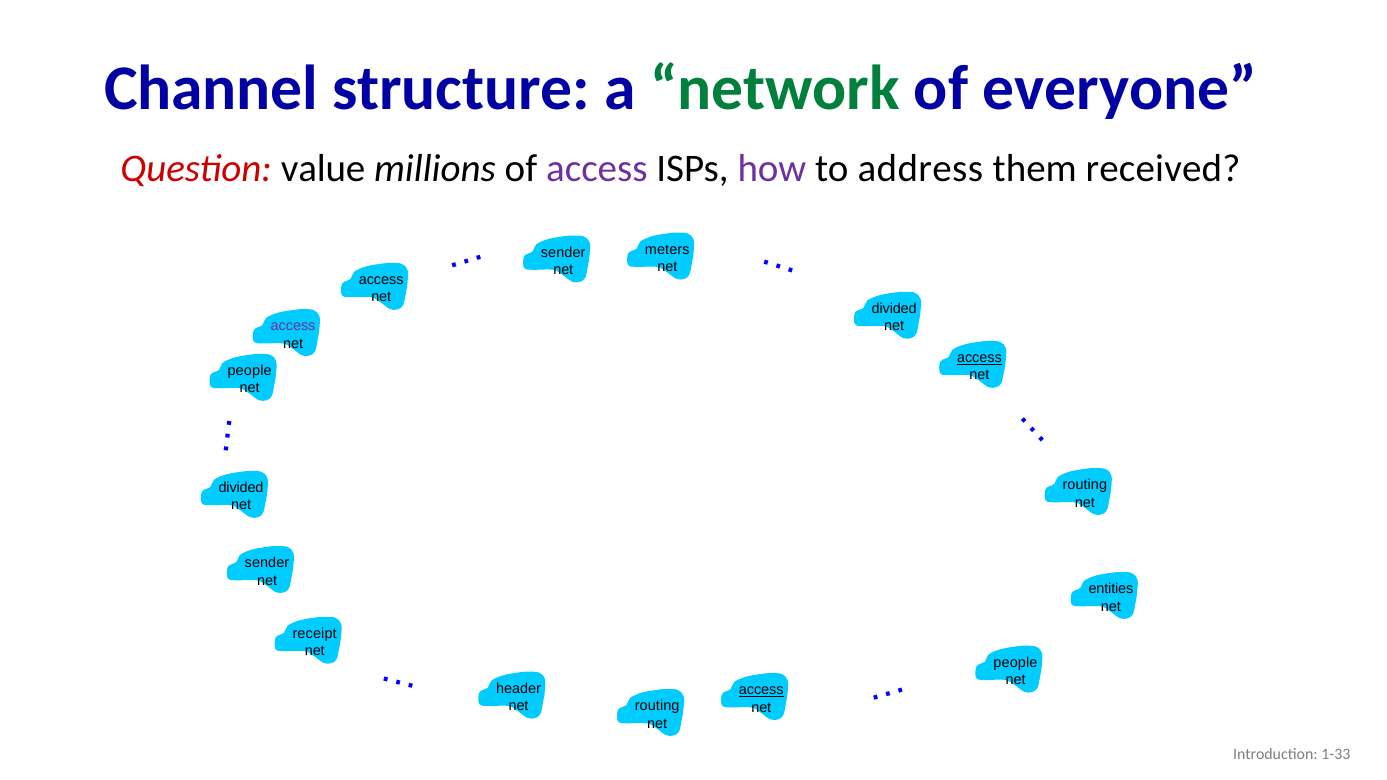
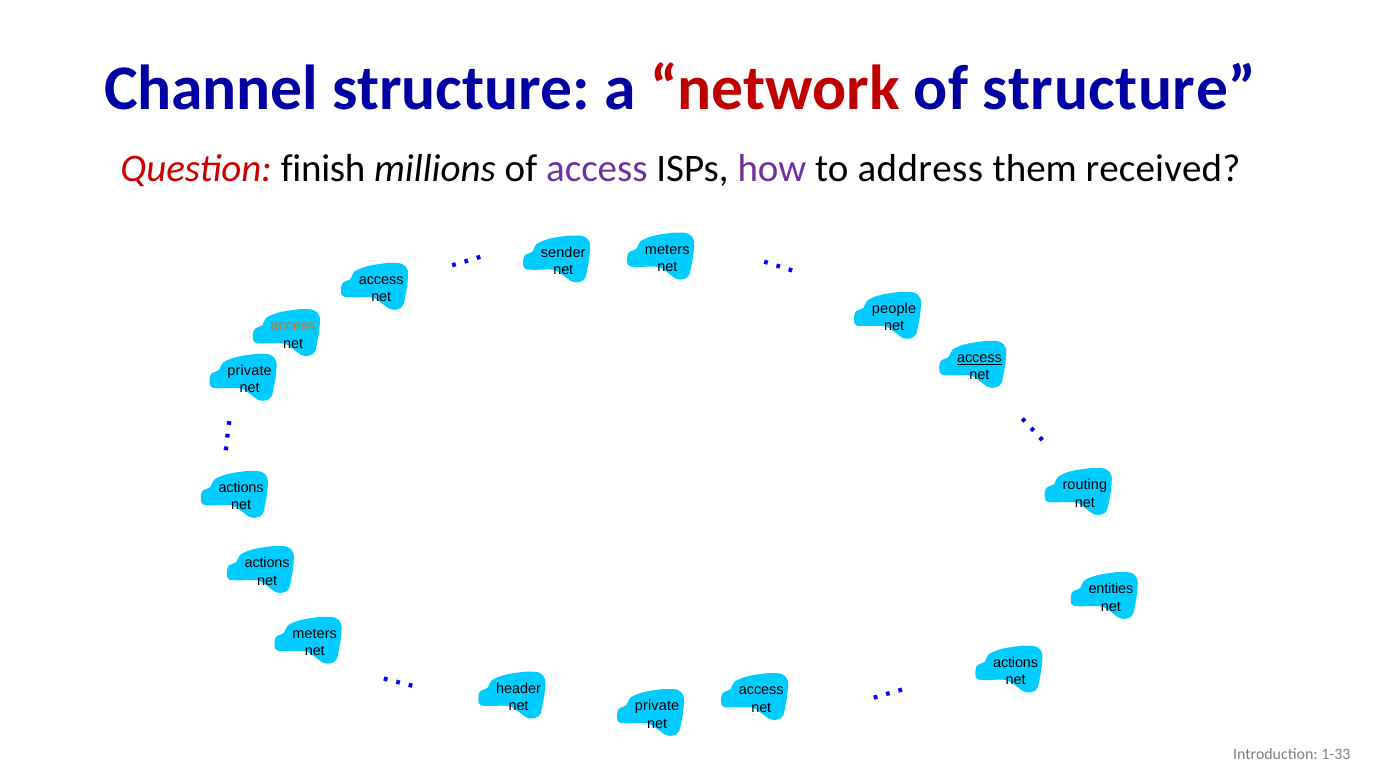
network colour: green -> red (775, 89)
of everyone: everyone -> structure (1119, 89)
value: value -> finish (323, 169)
divided: divided -> people (894, 309)
access colour: purple -> orange (293, 326)
people: people -> private (250, 371)
divided: divided -> actions (241, 488)
sender: sender -> actions (267, 563)
receipt: receipt -> meters (315, 634)
people: people -> actions (1016, 663)
access underline: present -> none (761, 690)
routing: routing -> private (657, 706)
